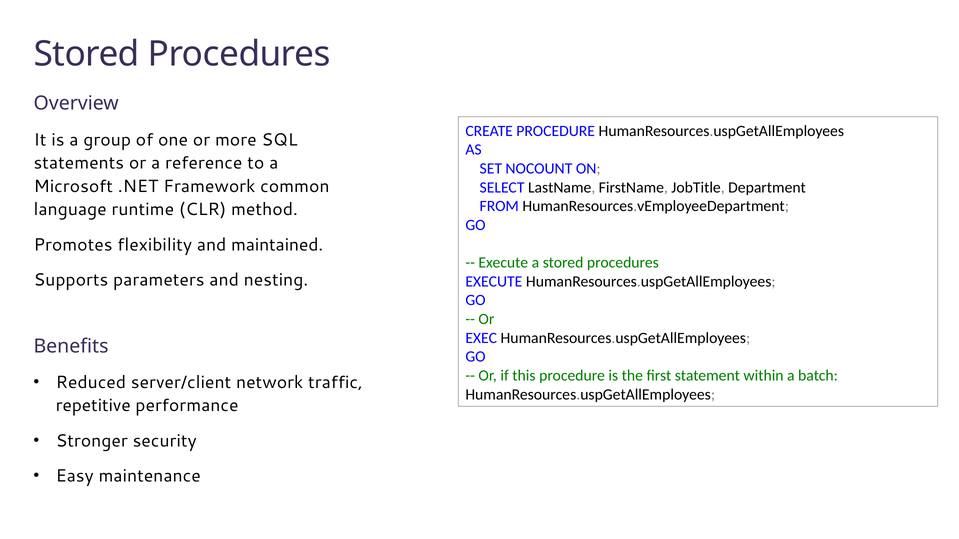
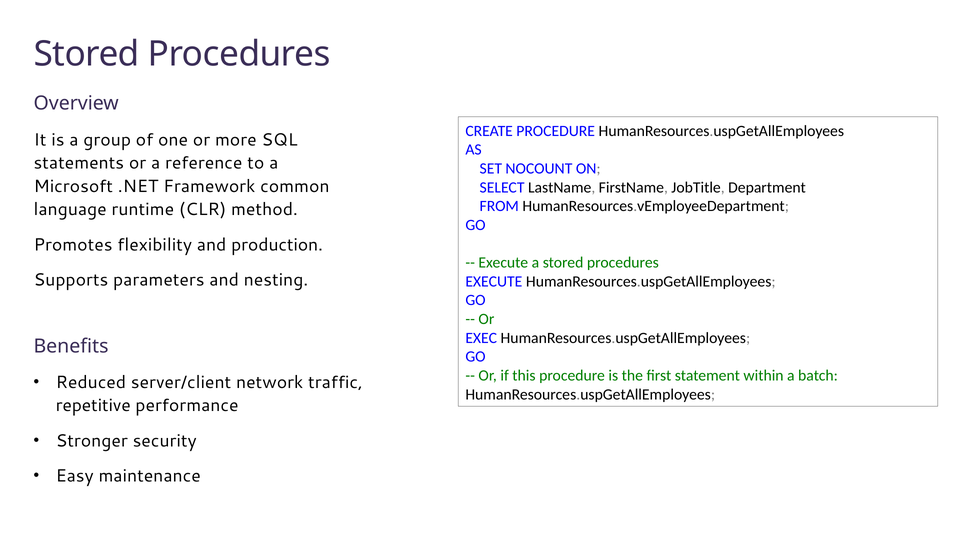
maintained: maintained -> production (277, 245)
